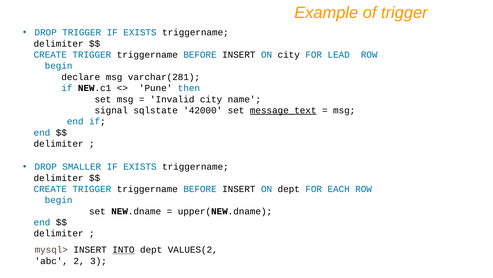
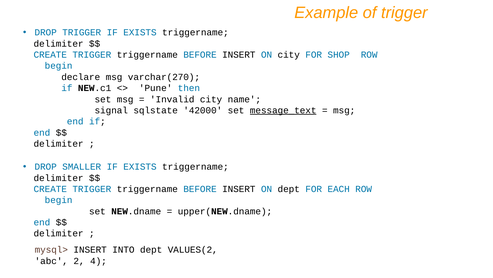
LEAD: LEAD -> SHOP (339, 55)
varchar(281: varchar(281 -> varchar(270 (164, 77)
INTO underline: present -> none (123, 249)
3: 3 -> 4 (98, 260)
